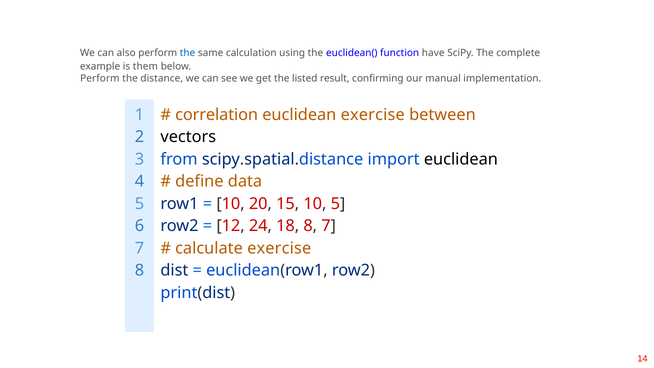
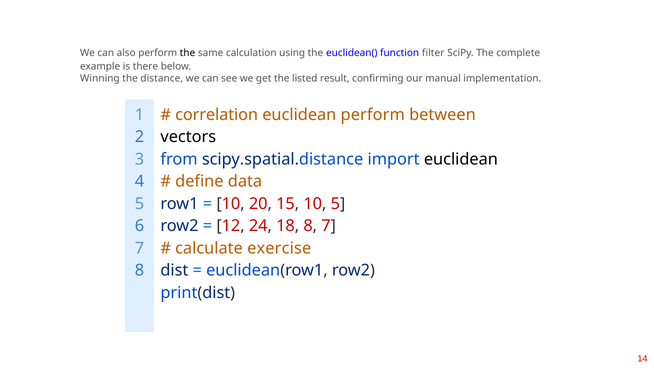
the colour: blue -> black (188, 53)
have: have -> filter (433, 53)
them: them -> there (145, 67)
Perform: Perform -> Winning (100, 79)
euclidean exercise: exercise -> perform (373, 115)
